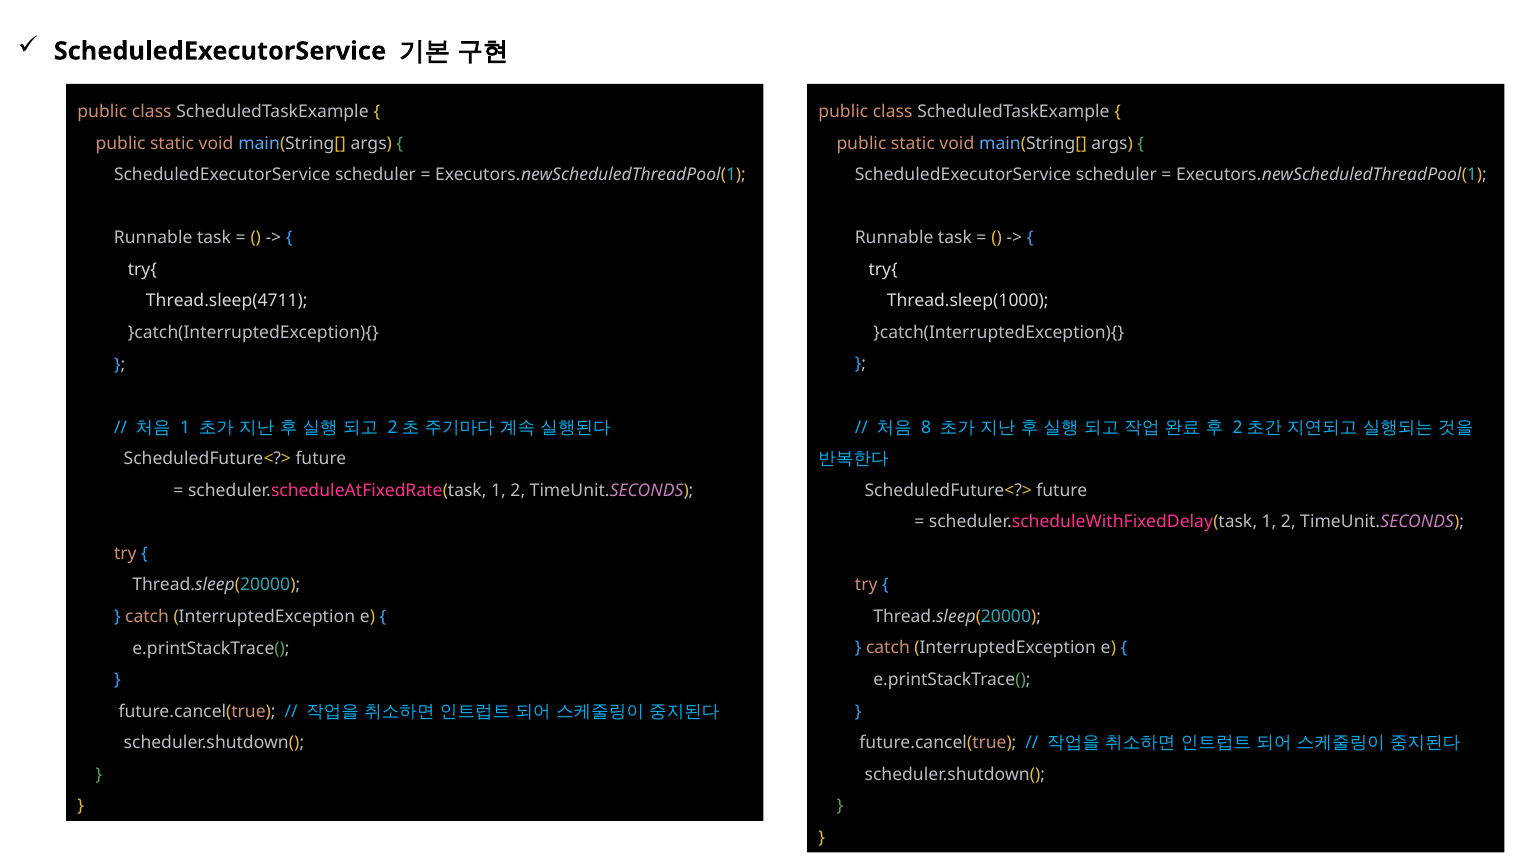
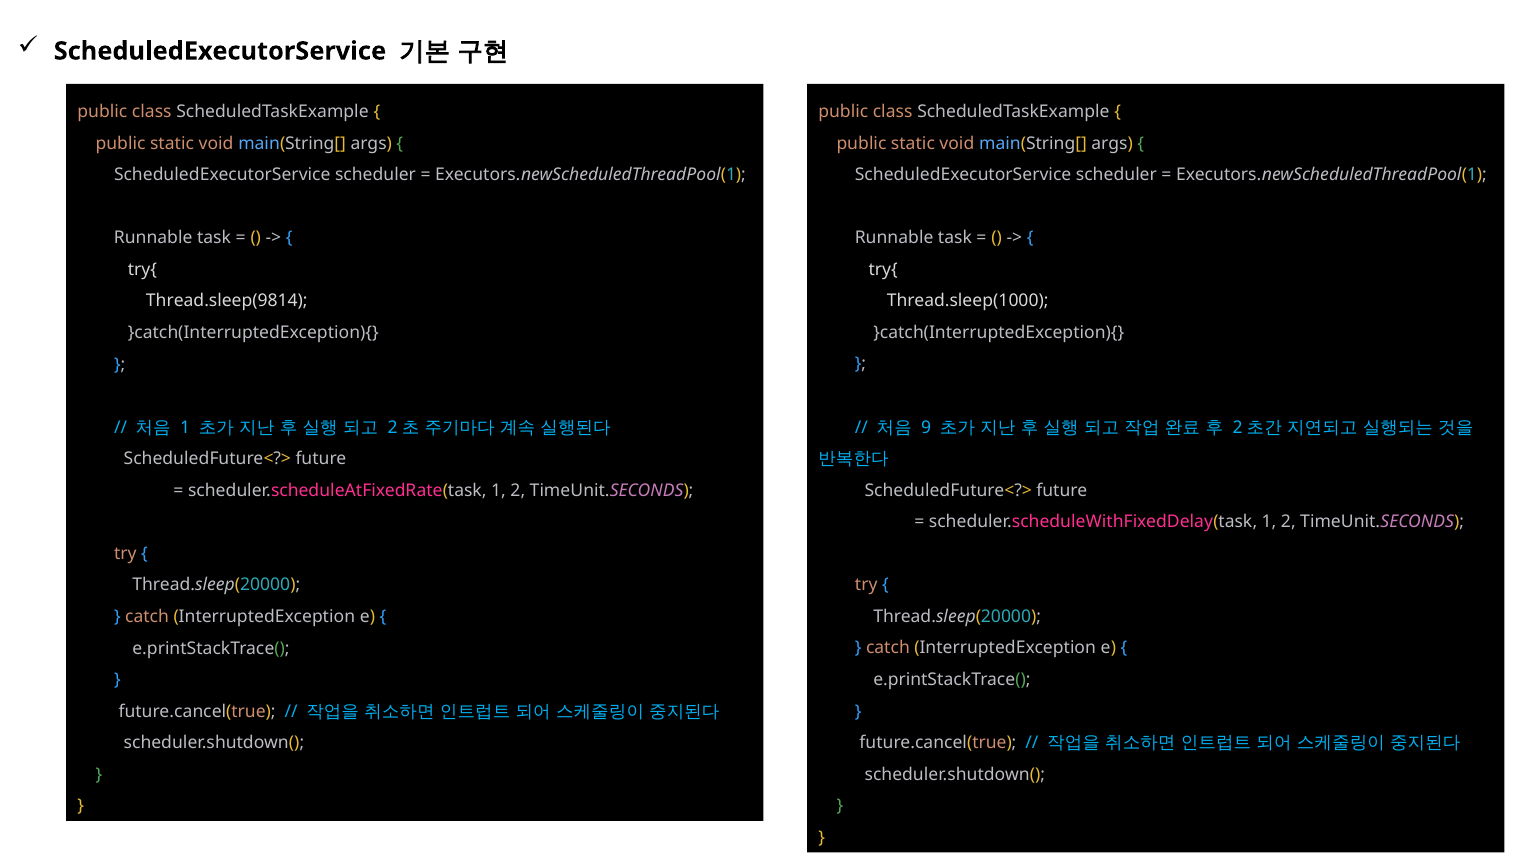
Thread.sleep(4711: Thread.sleep(4711 -> Thread.sleep(9814 (227, 301)
8: 8 -> 9 (926, 428)
